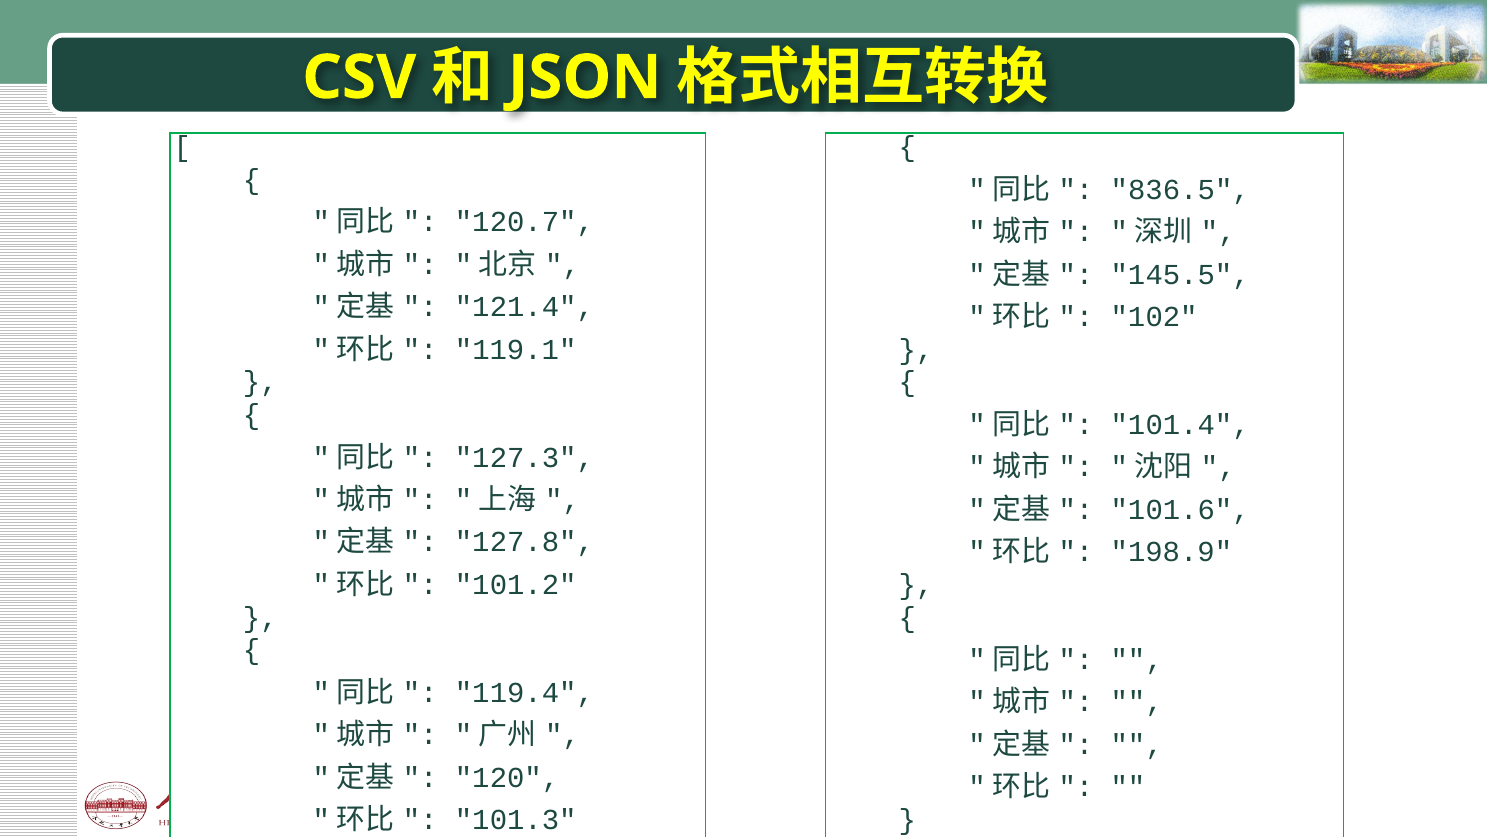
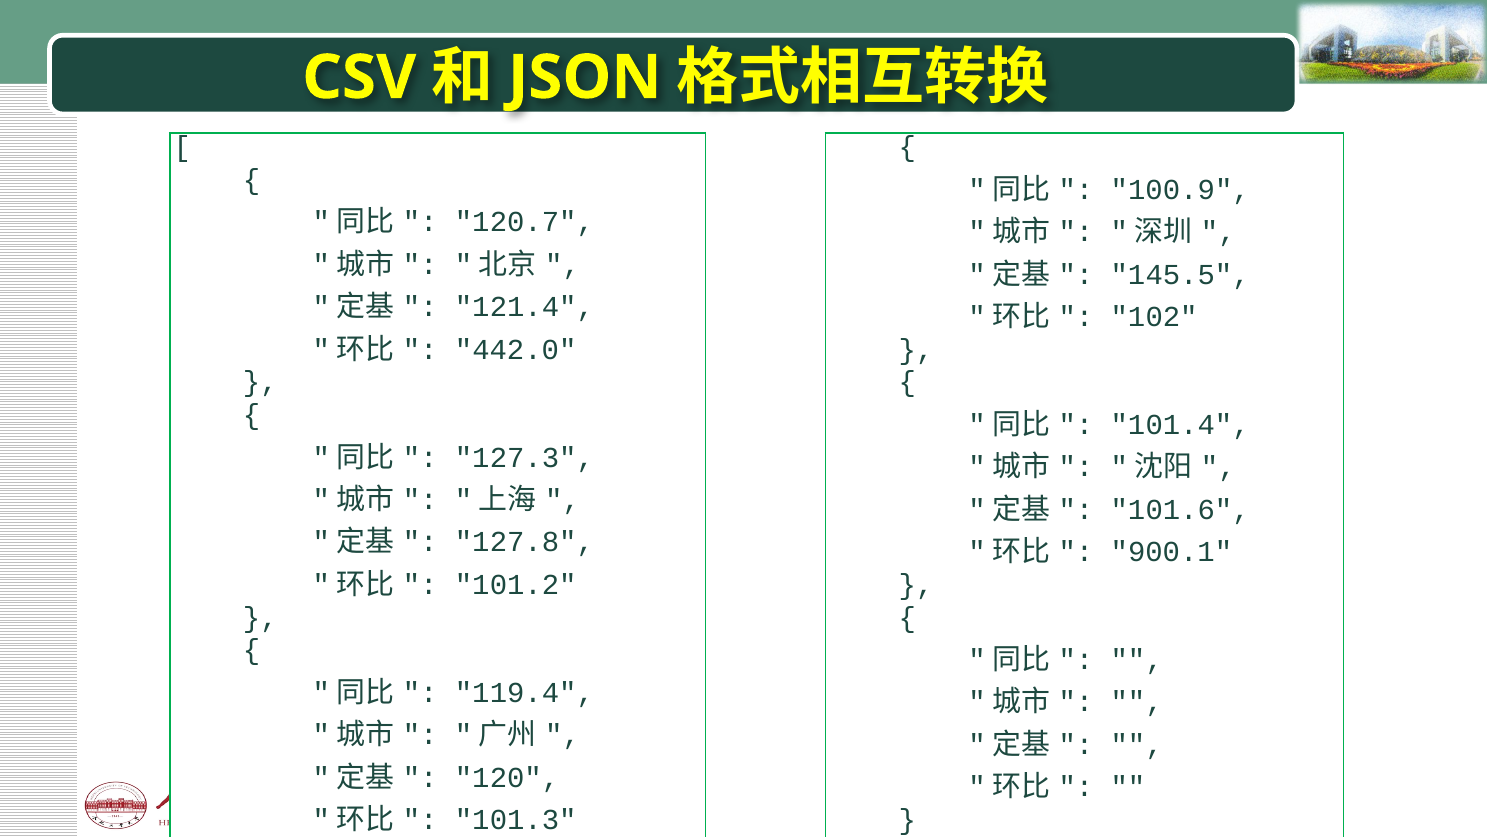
836.5: 836.5 -> 100.9 (1180, 190)
119.1: 119.1 -> 442.0 (516, 349)
198.9: 198.9 -> 900.1 (1171, 552)
